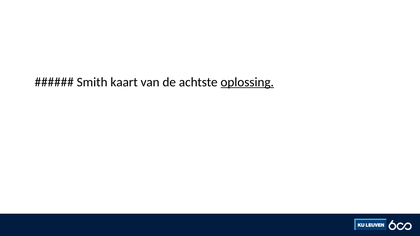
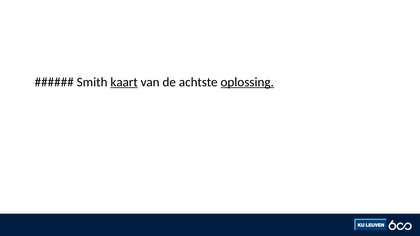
kaart underline: none -> present (124, 82)
